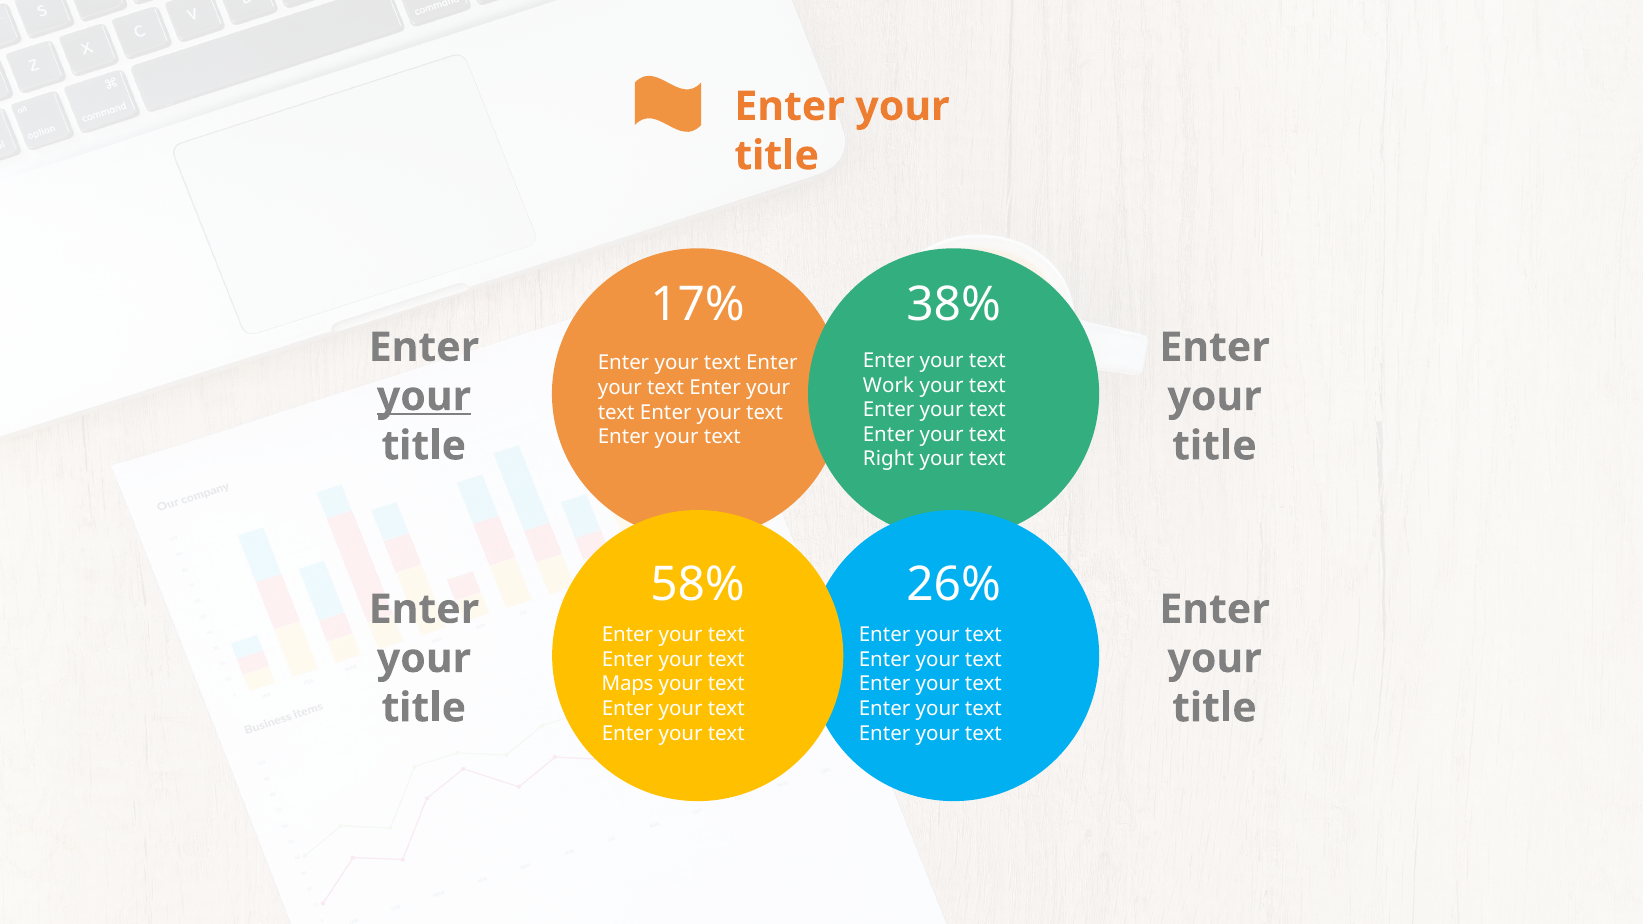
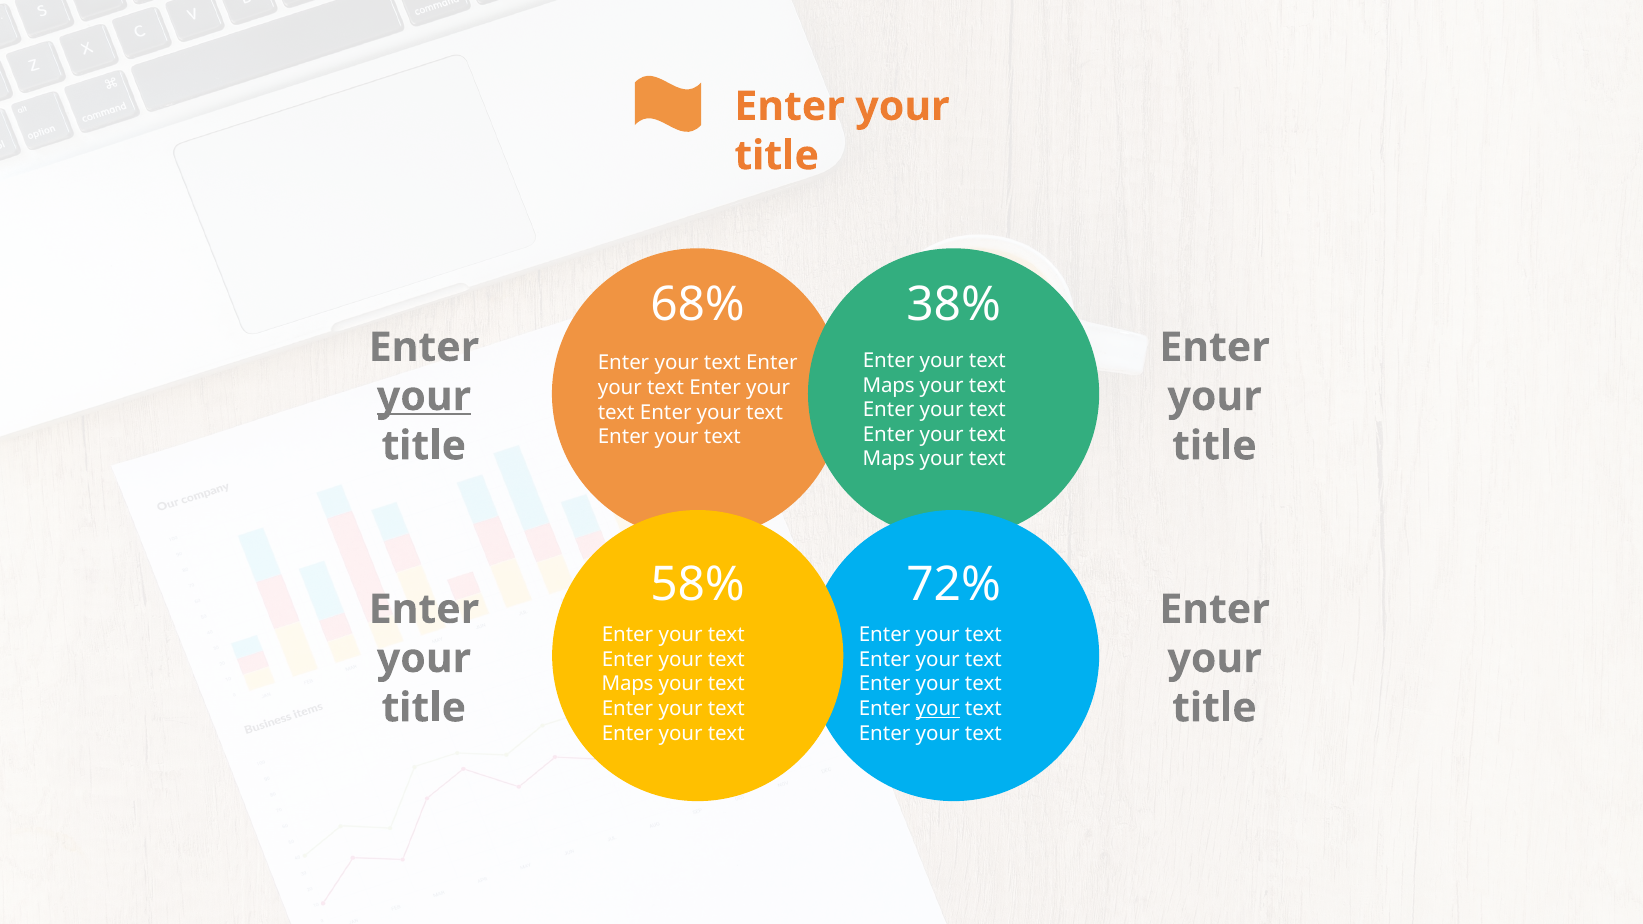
17%: 17% -> 68% (698, 304)
Work: Work -> Maps (889, 385)
Right: Right -> Maps (889, 459)
26%: 26% -> 72% (954, 585)
your underline: none -> present (938, 709)
